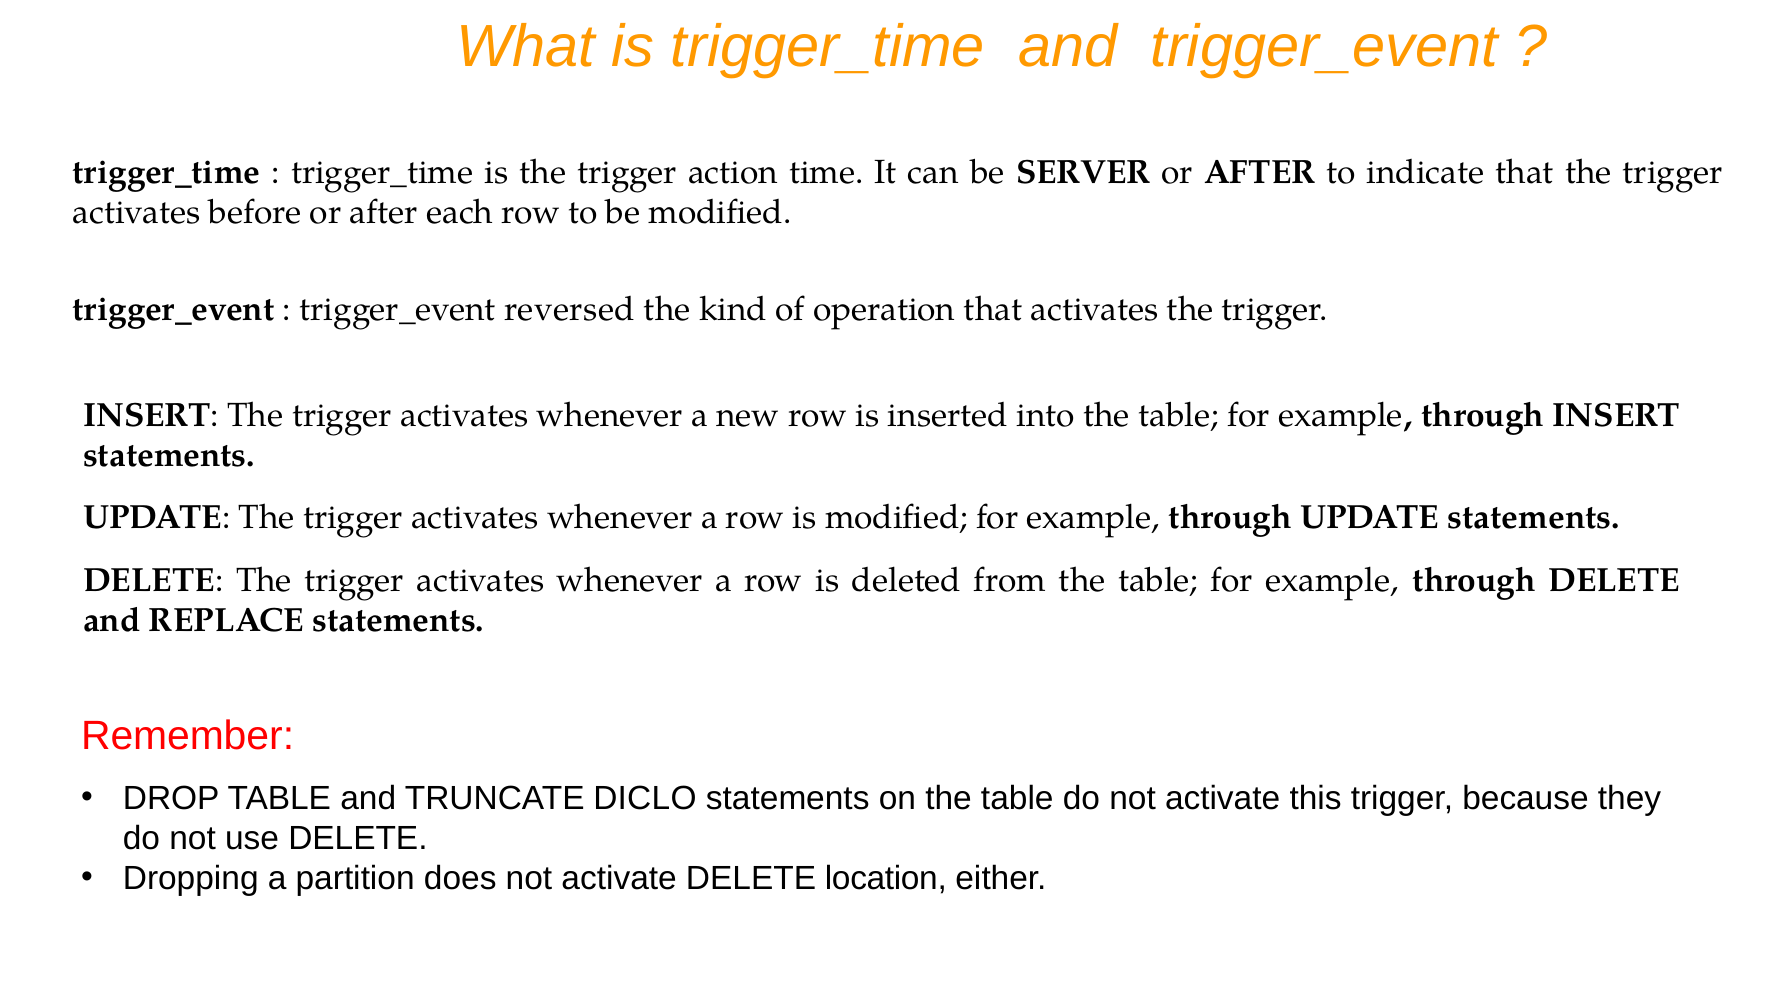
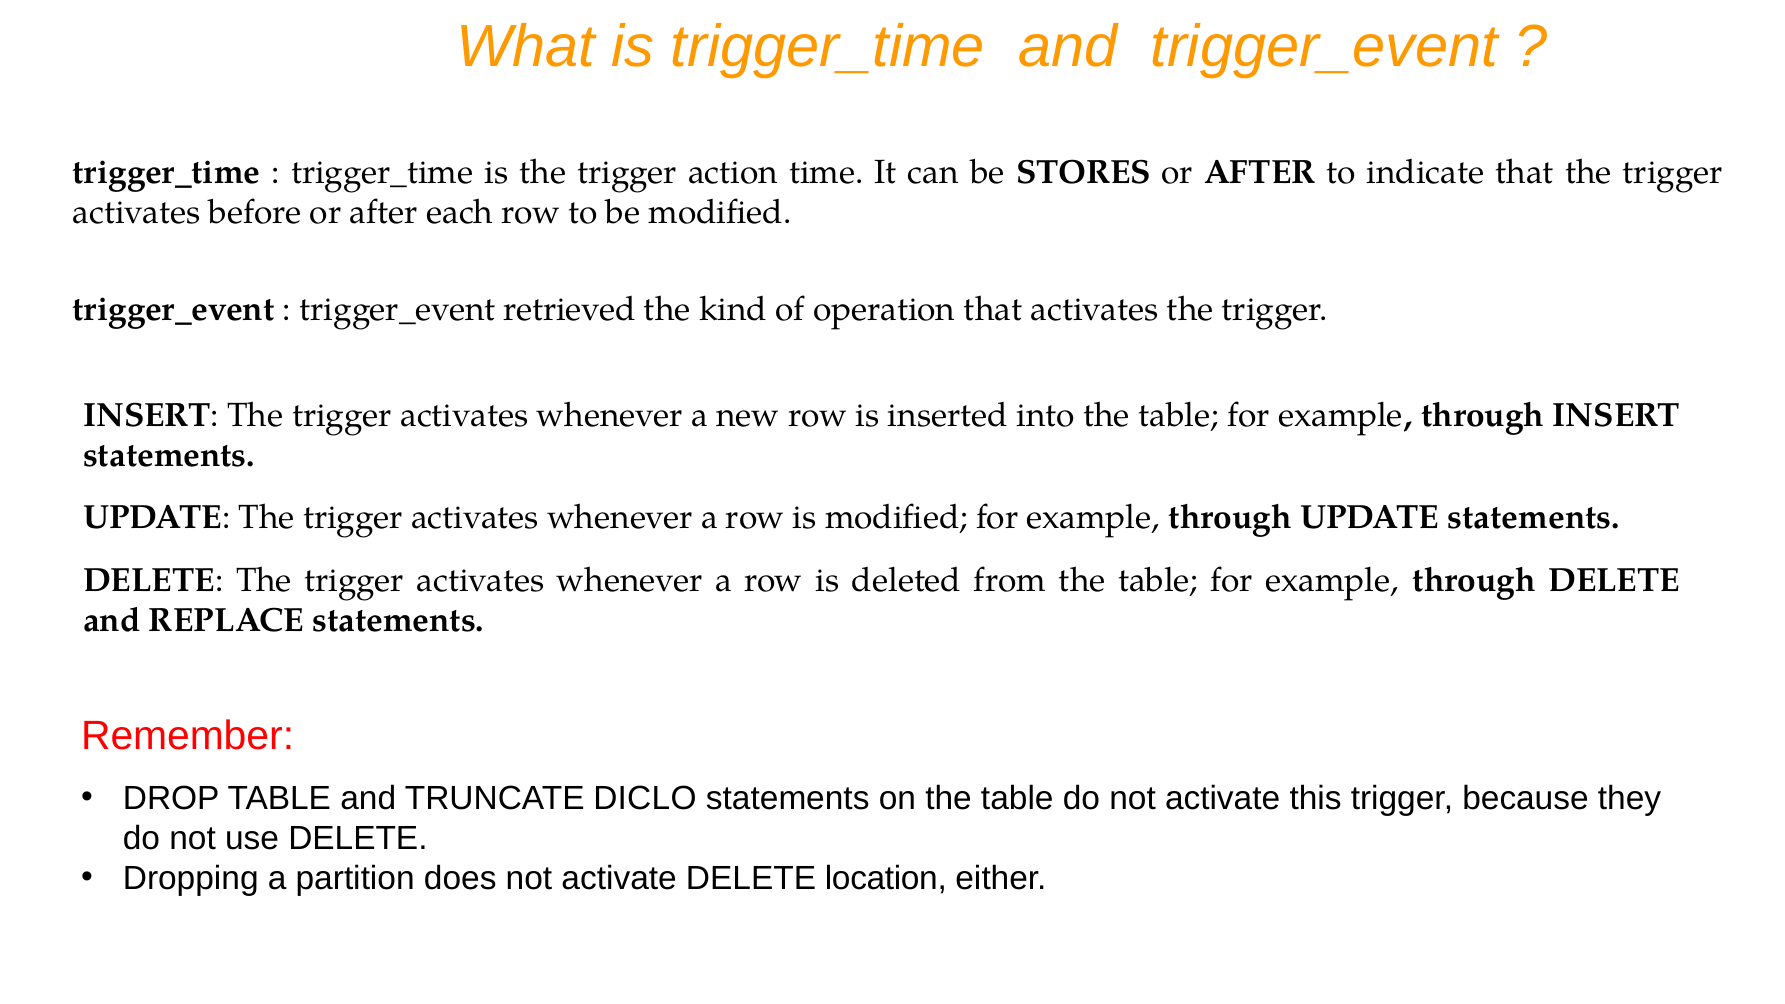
SERVER: SERVER -> STORES (1084, 173)
reversed: reversed -> retrieved (570, 310)
